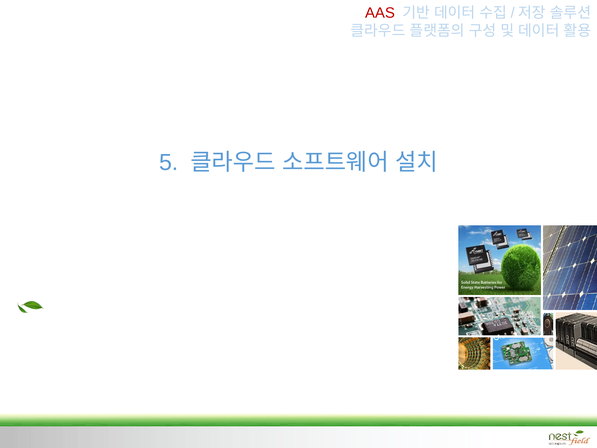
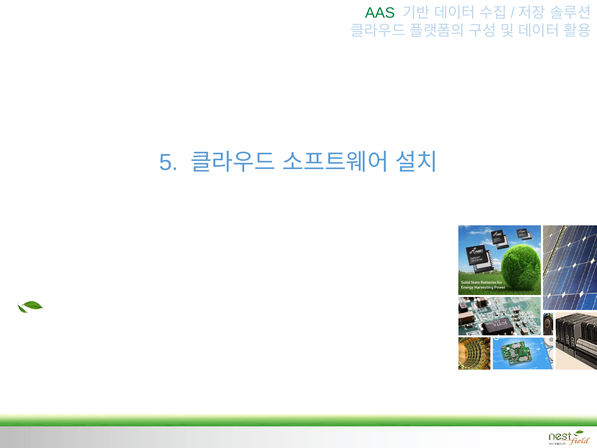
AAS colour: red -> green (380, 13)
